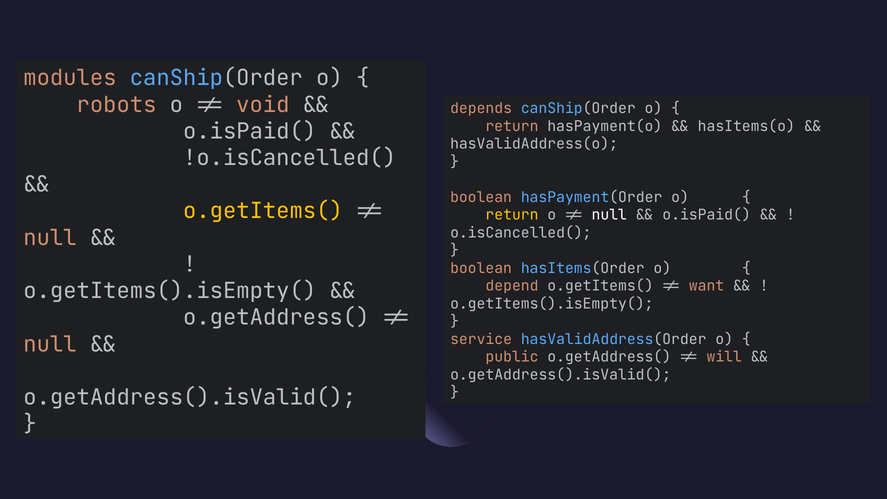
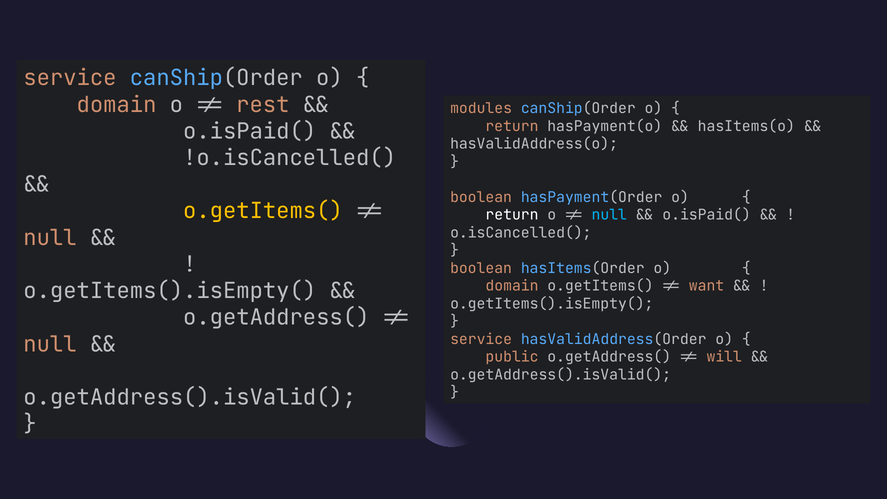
modules: modules -> service (70, 78)
robots: robots -> domain (117, 105)
void: void -> rest (263, 105)
depends: depends -> modules (481, 109)
return colour: yellow -> white (512, 215)
null colour: white -> light blue (609, 215)
depend: depend -> domain (512, 286)
